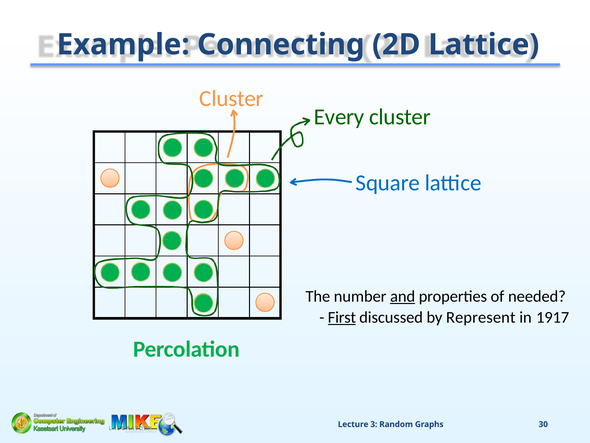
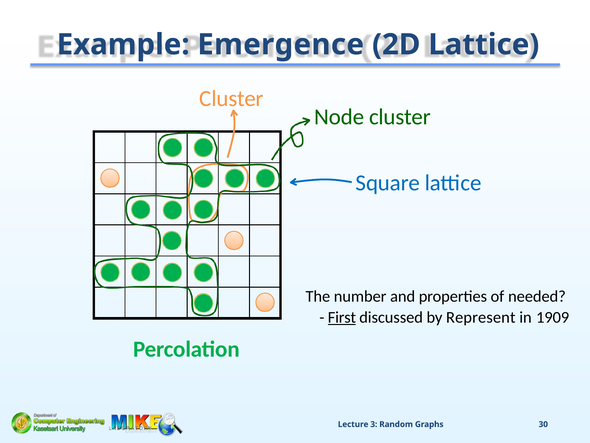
Connecting: Connecting -> Emergence (281, 45)
Every: Every -> Node (339, 117)
and underline: present -> none (403, 296)
1917: 1917 -> 1909 (553, 317)
